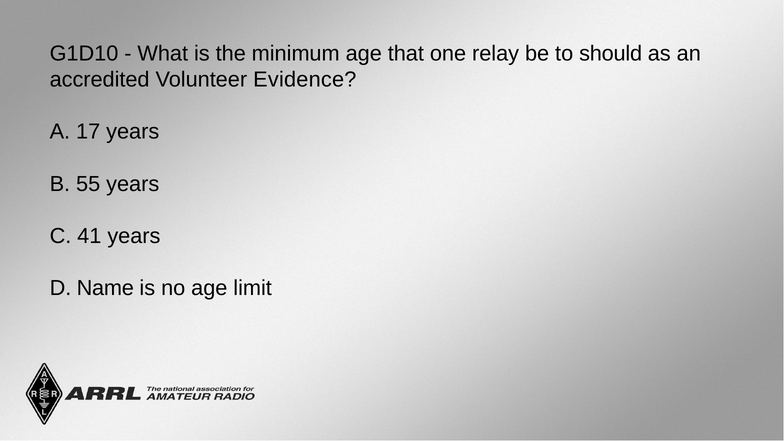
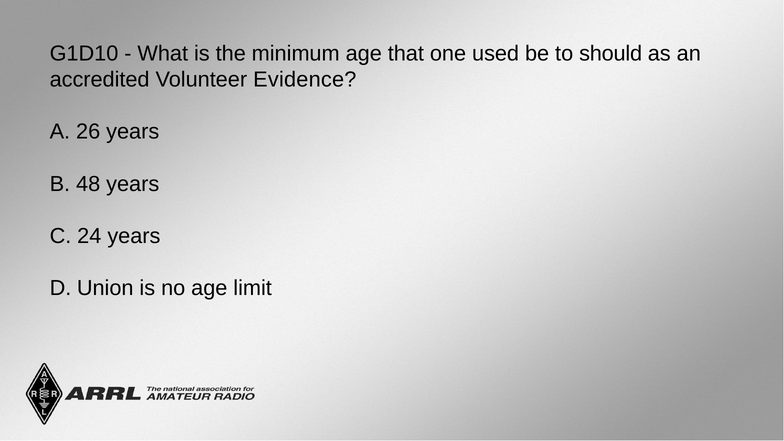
relay: relay -> used (496, 54)
17: 17 -> 26 (88, 132)
55: 55 -> 48 (88, 184)
41: 41 -> 24 (89, 236)
Name: Name -> Union (105, 288)
